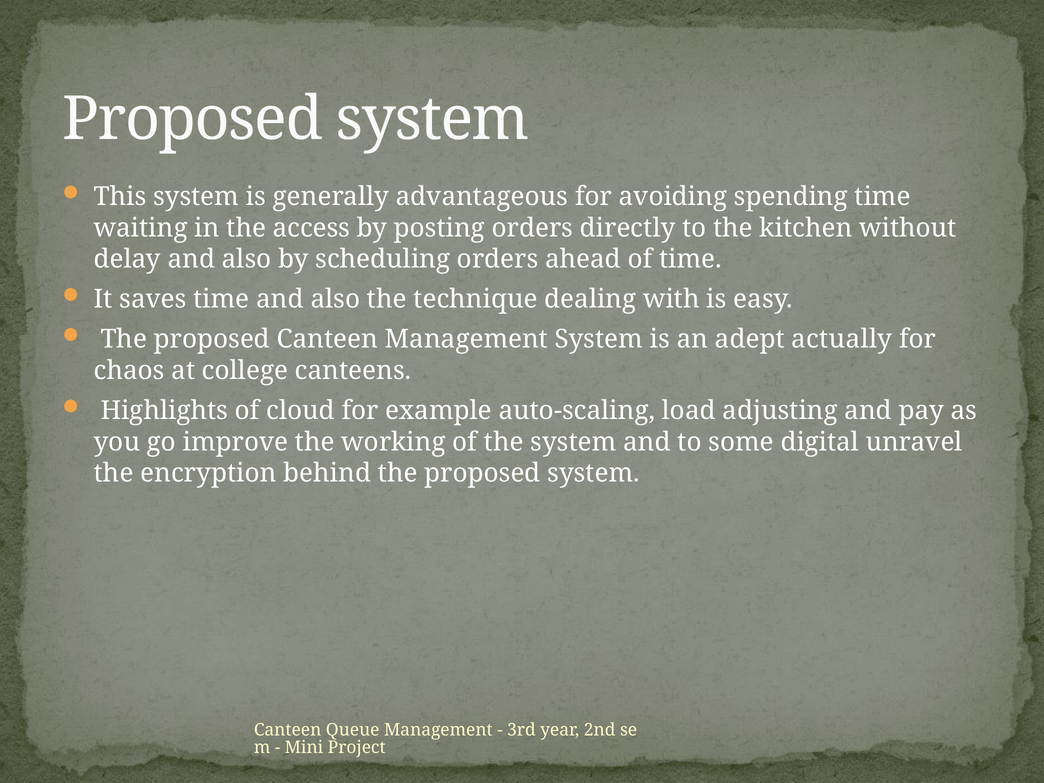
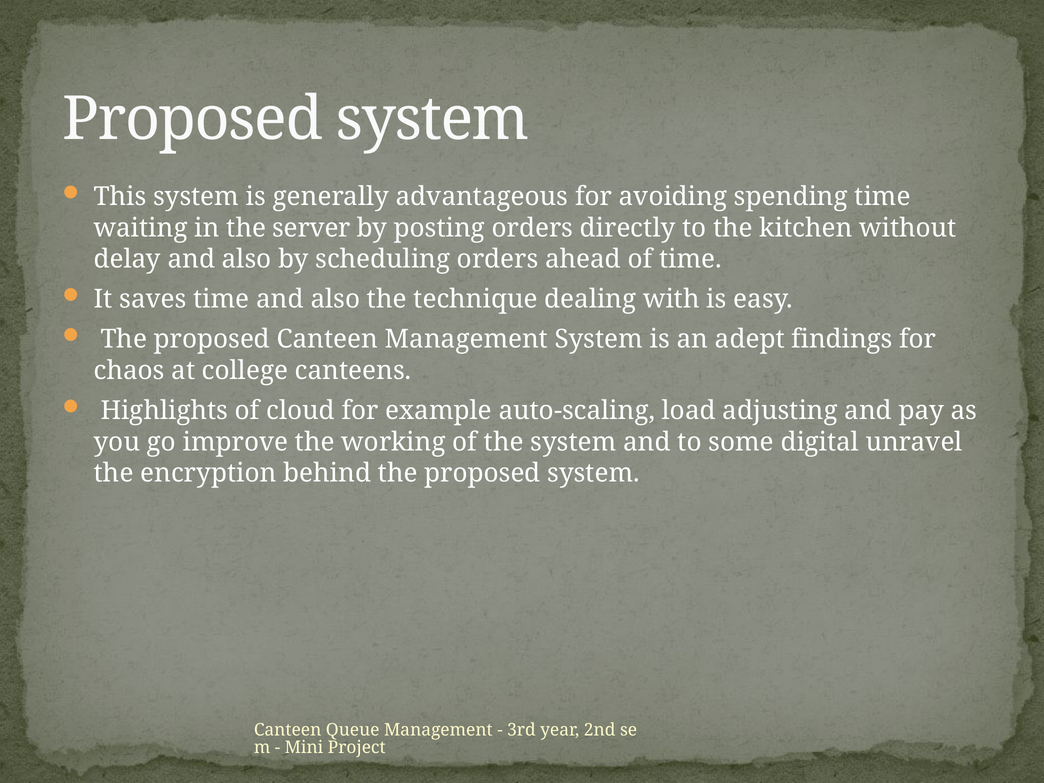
access: access -> server (312, 228)
actually: actually -> findings (842, 339)
